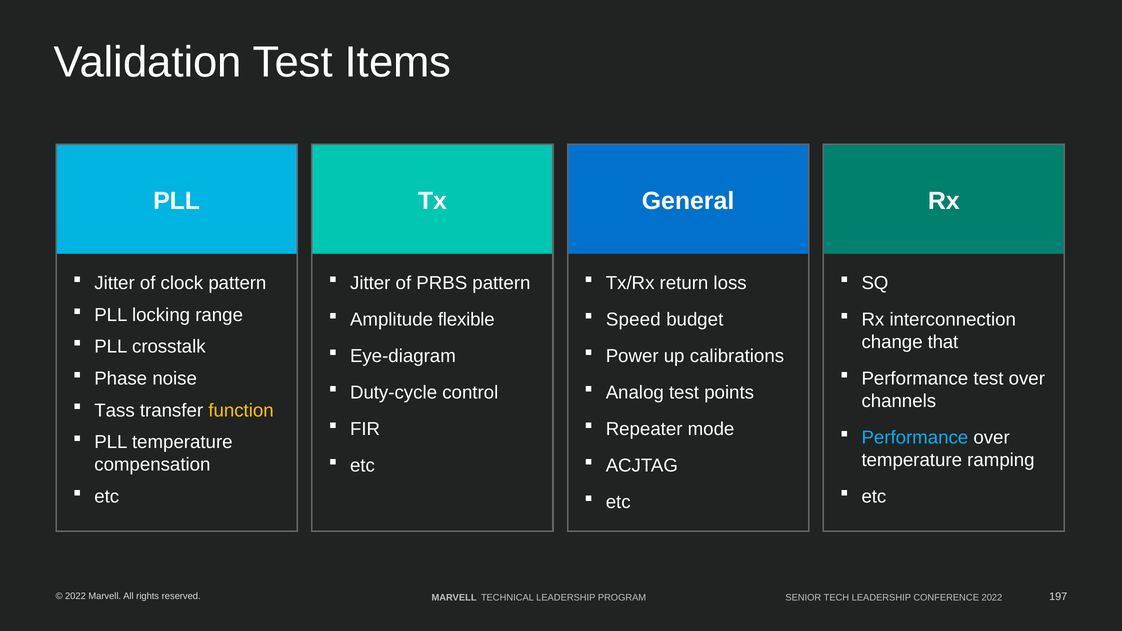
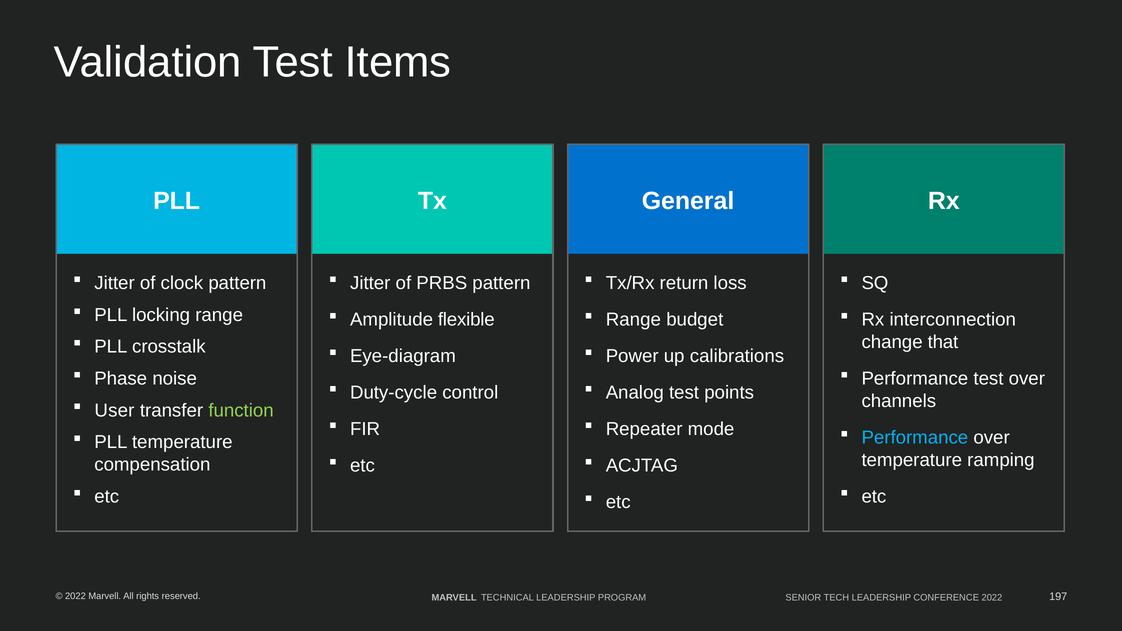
Speed: Speed -> Range (633, 320)
Tass: Tass -> User (114, 410)
function colour: yellow -> light green (241, 410)
